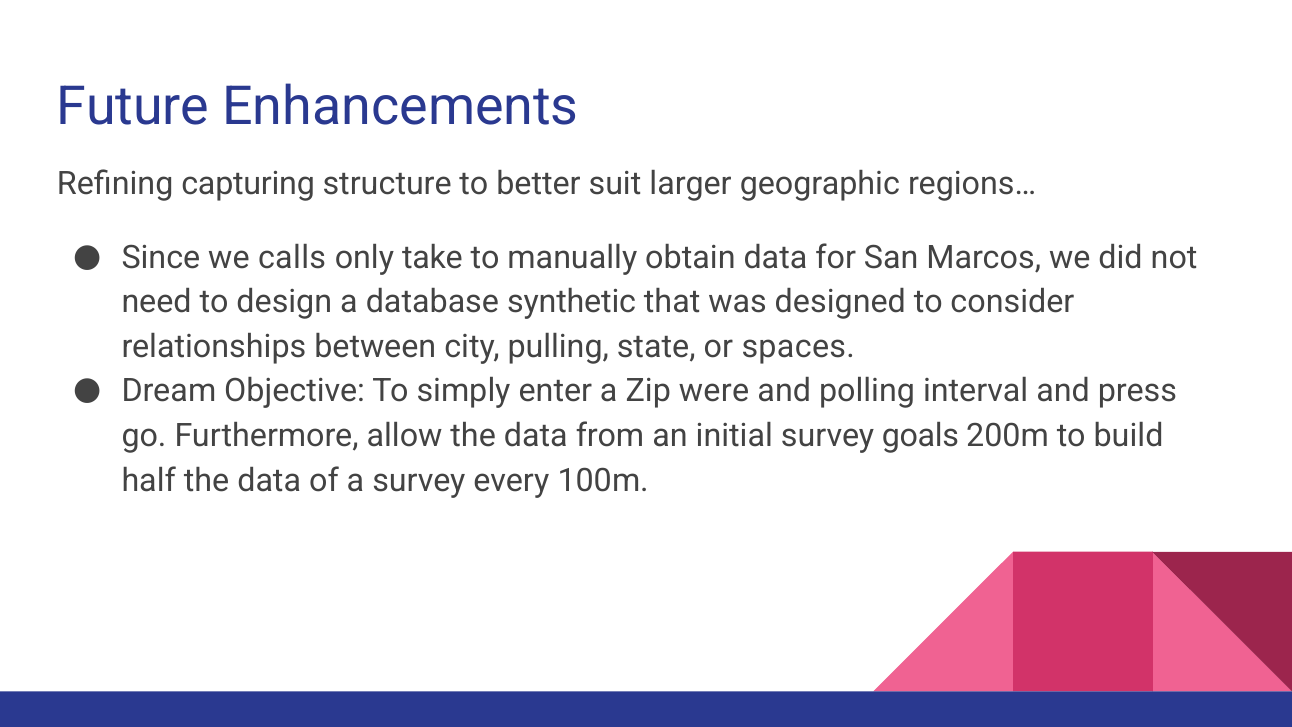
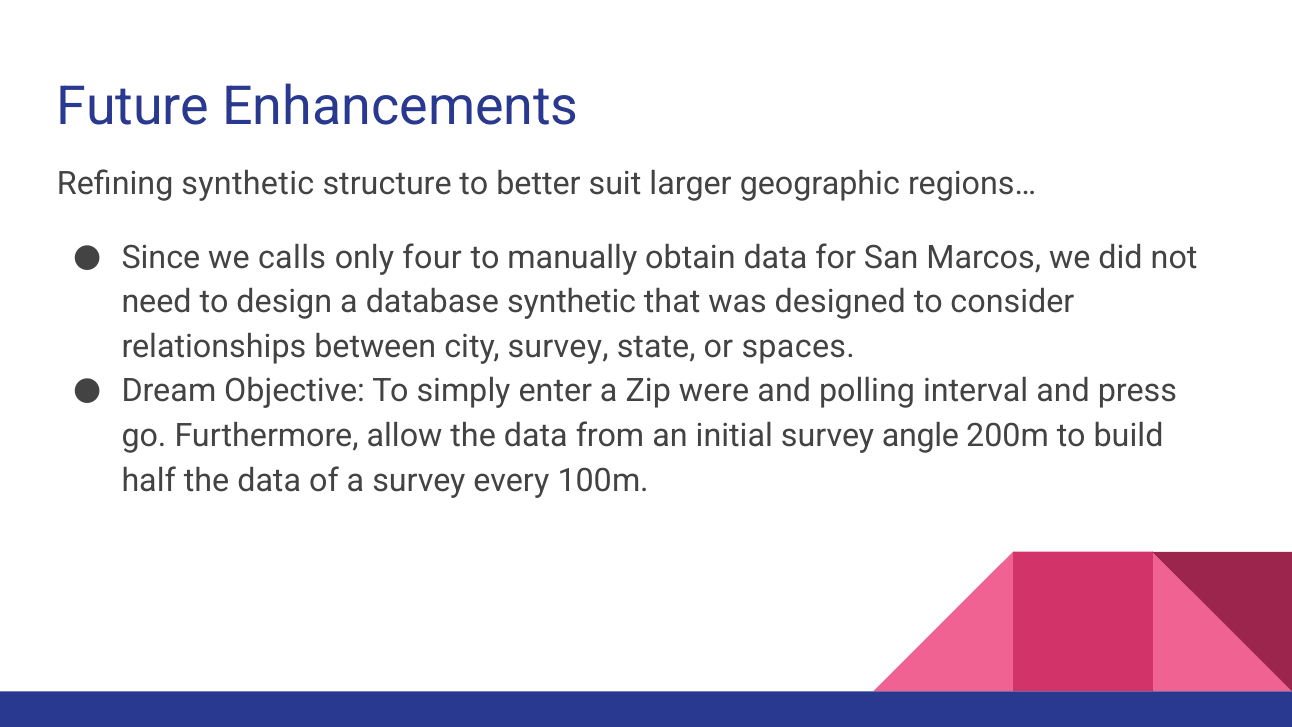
Refining capturing: capturing -> synthetic (248, 184)
take: take -> four (432, 257)
city pulling: pulling -> survey (558, 347)
goals: goals -> angle (920, 436)
